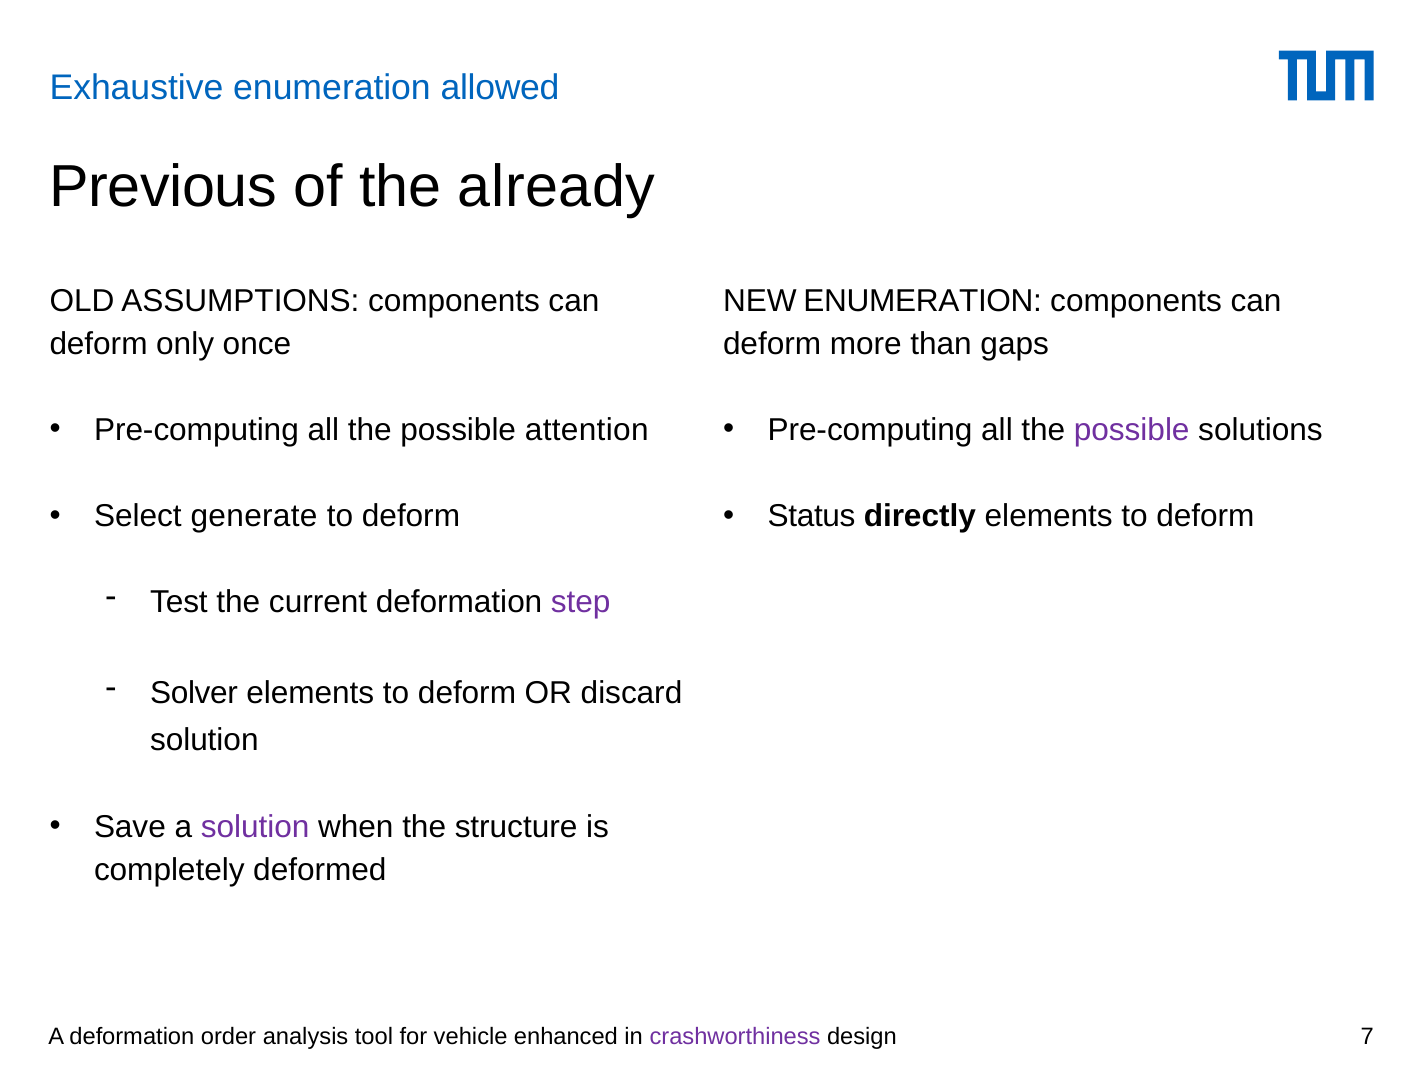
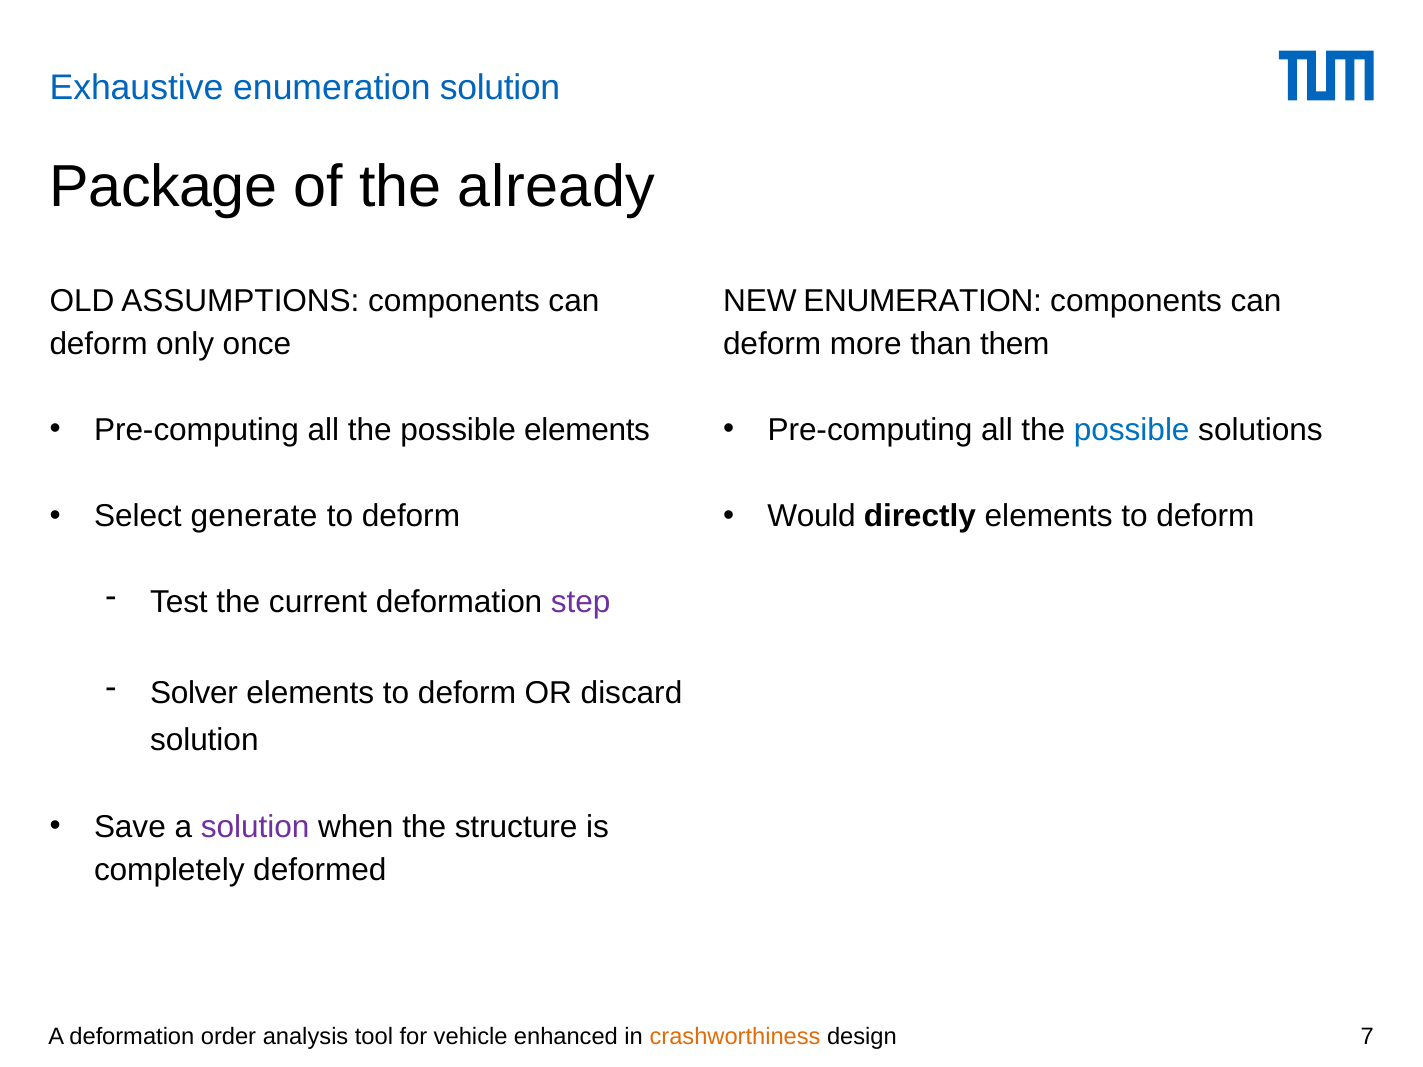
enumeration allowed: allowed -> solution (500, 88)
Previous: Previous -> Package (163, 187)
gaps: gaps -> them (1015, 344)
possible attention: attention -> elements (587, 430)
possible colour: purple -> blue (1132, 430)
Status: Status -> Would (812, 517)
crashworthiness colour: purple -> orange (735, 1037)
